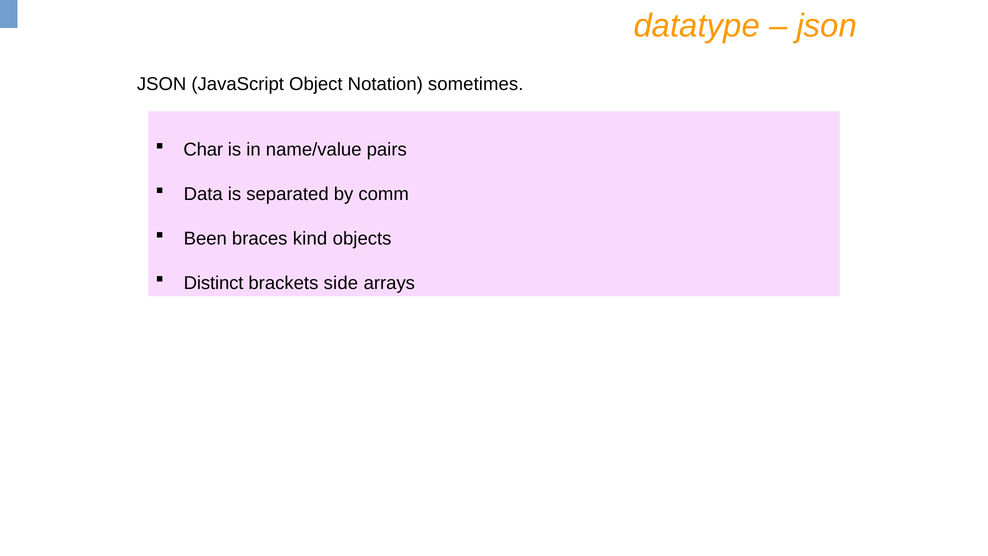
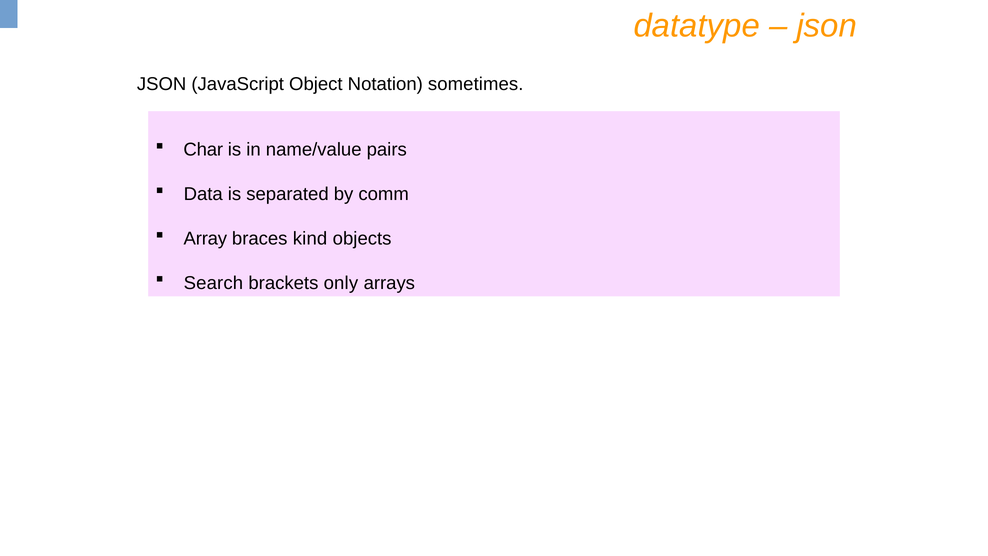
Been: Been -> Array (205, 238)
Distinct: Distinct -> Search (213, 283)
side: side -> only (341, 283)
